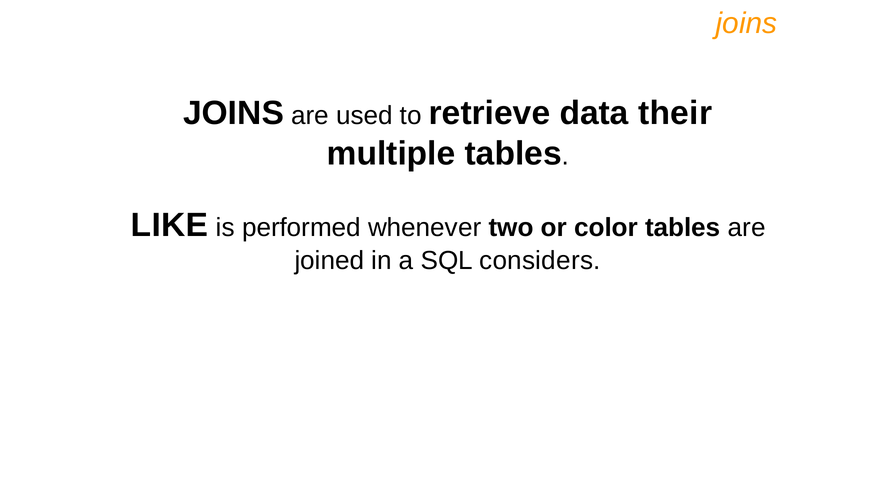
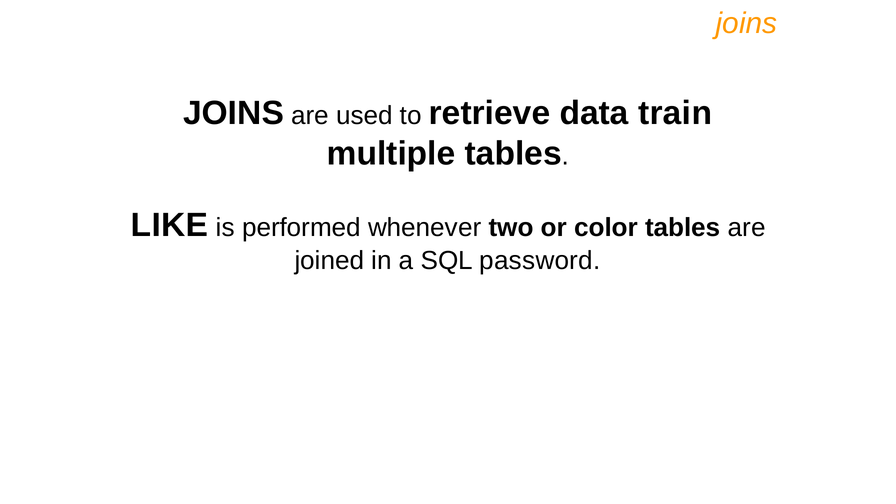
their: their -> train (675, 113)
considers: considers -> password (540, 261)
